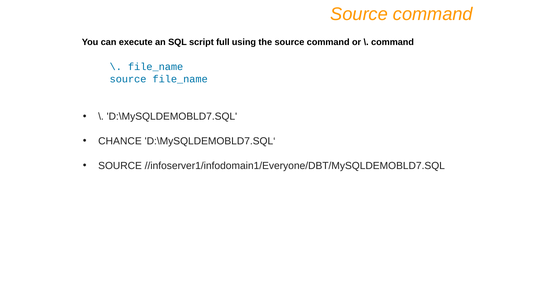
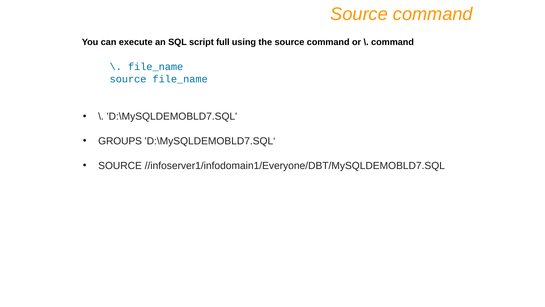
CHANCE: CHANCE -> GROUPS (120, 141)
